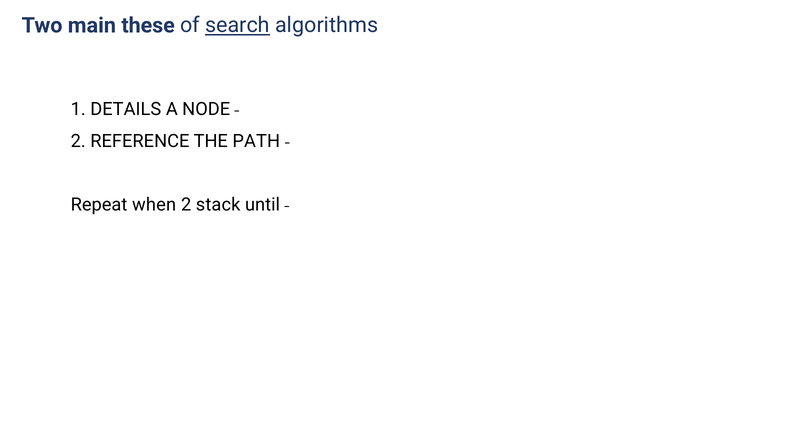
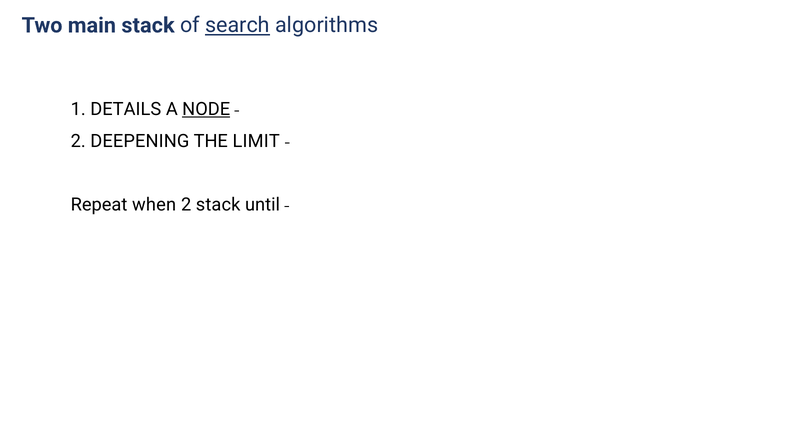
main these: these -> stack (148, 25)
NODE underline: none -> present (206, 109)
REFERENCE: REFERENCE -> DEEPENING (140, 141)
PATH: PATH -> LIMIT (256, 141)
